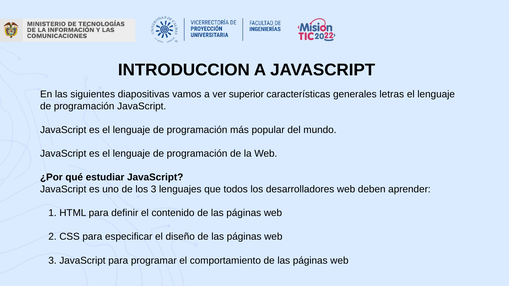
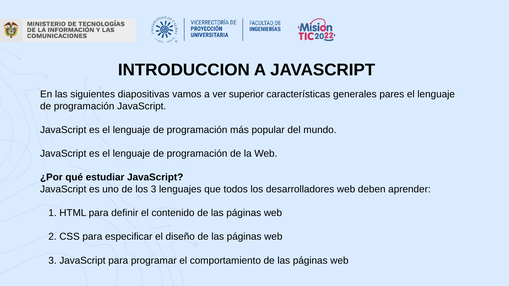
letras: letras -> pares (392, 94)
